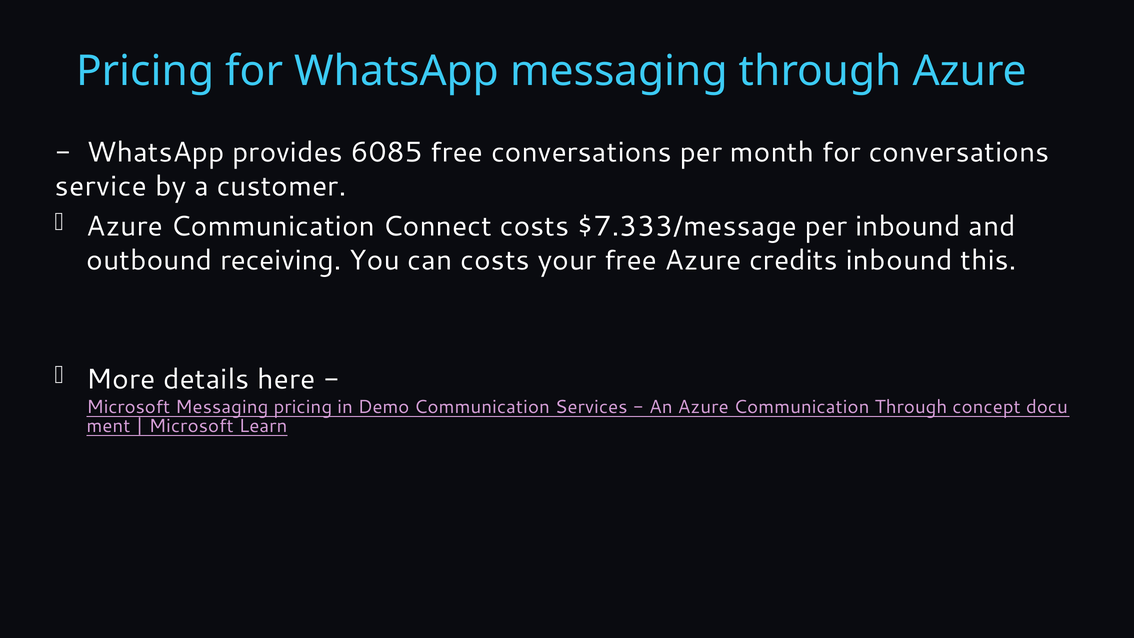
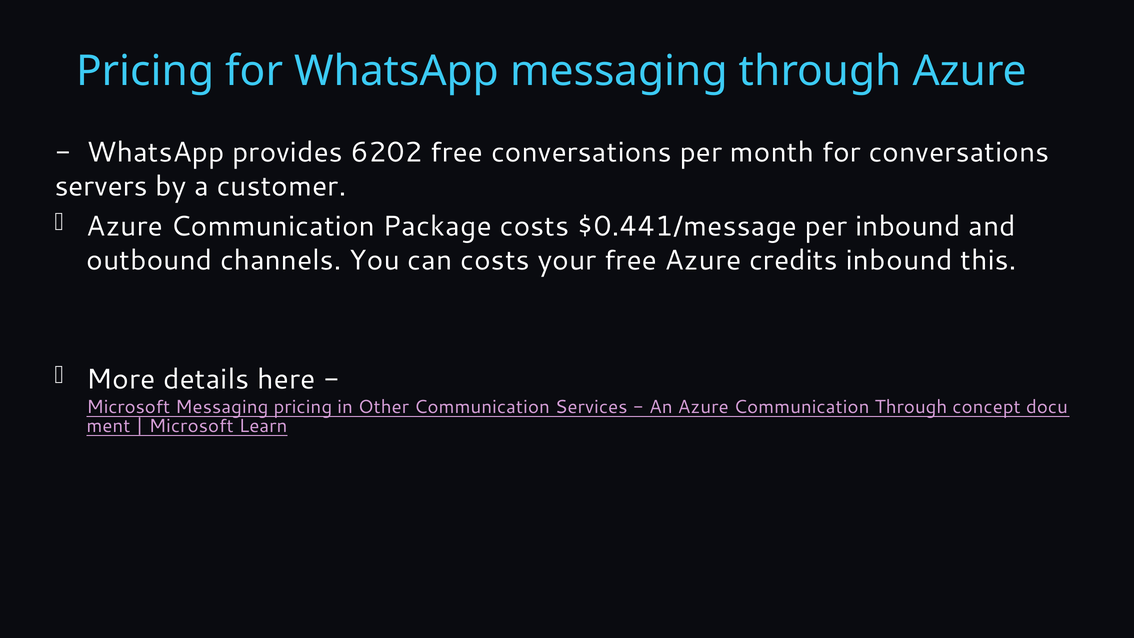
6085: 6085 -> 6202 (387, 152)
service: service -> servers (101, 186)
Connect: Connect -> Package (437, 226)
$7.333/message: $7.333/message -> $0.441/message (687, 226)
receiving: receiving -> channels (281, 260)
Demo: Demo -> Other (384, 407)
